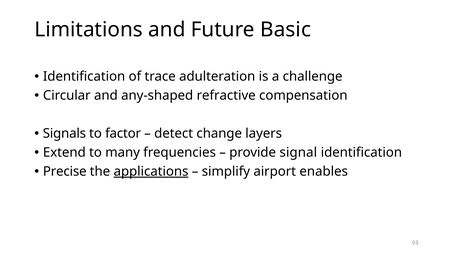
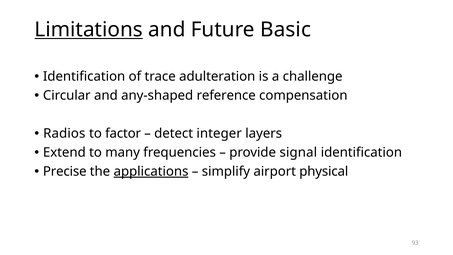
Limitations underline: none -> present (89, 30)
refractive: refractive -> reference (226, 96)
Signals: Signals -> Radios (64, 133)
change: change -> integer (219, 133)
enables: enables -> physical (324, 171)
